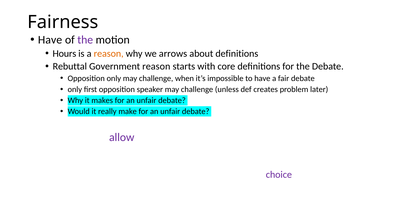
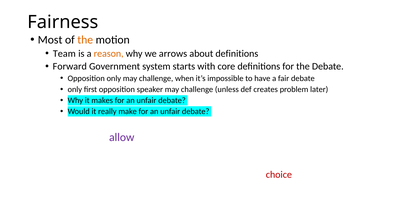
Have: Have -> Most (50, 40)
the colour: purple -> orange (85, 40)
Hours: Hours -> Team (64, 54)
Rebuttal: Rebuttal -> Forward (70, 66)
Government reason: reason -> system (156, 66)
choice colour: purple -> red (279, 175)
